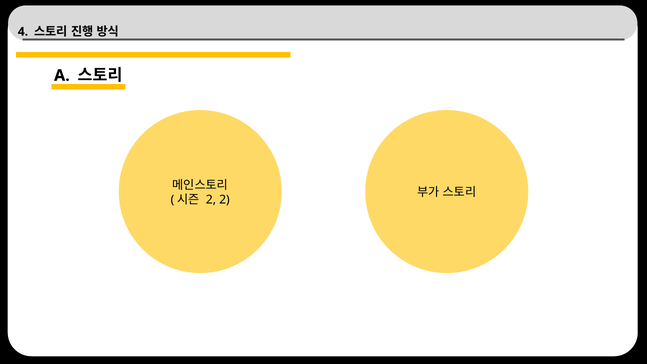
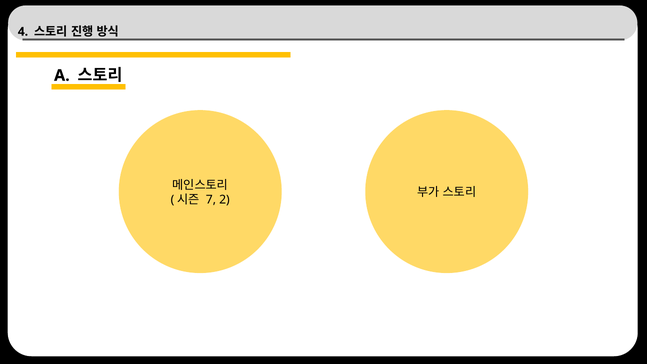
2: 2 -> 7 (211, 200)
